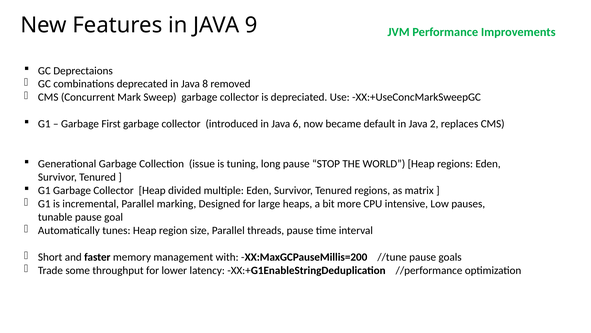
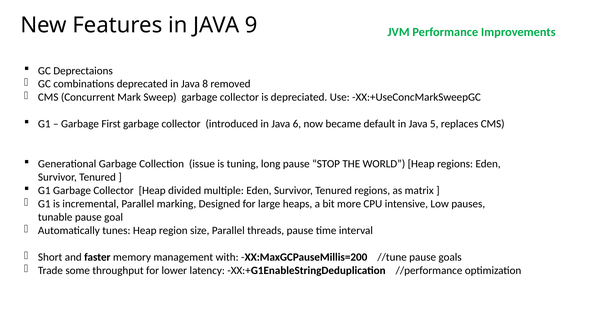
2: 2 -> 5 (434, 124)
